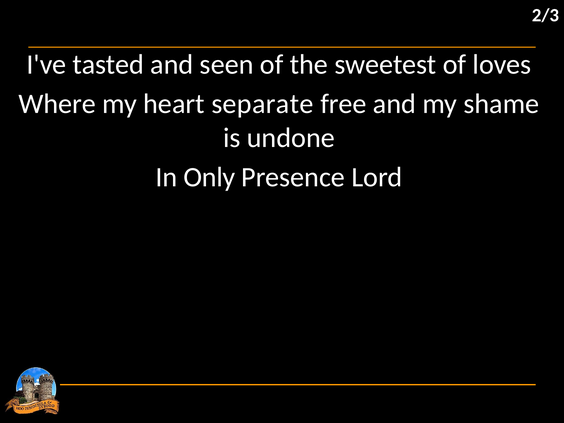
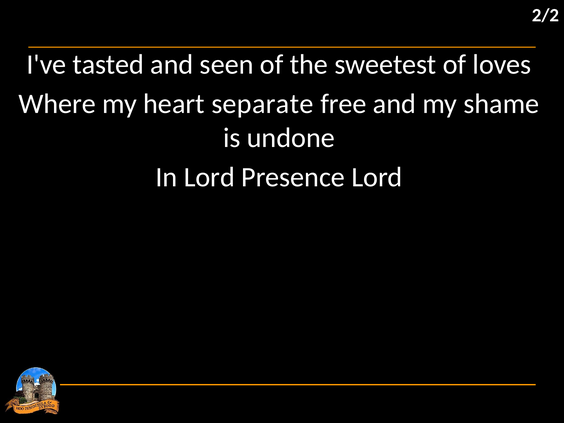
2/3: 2/3 -> 2/2 (545, 15)
In Only: Only -> Lord (209, 177)
